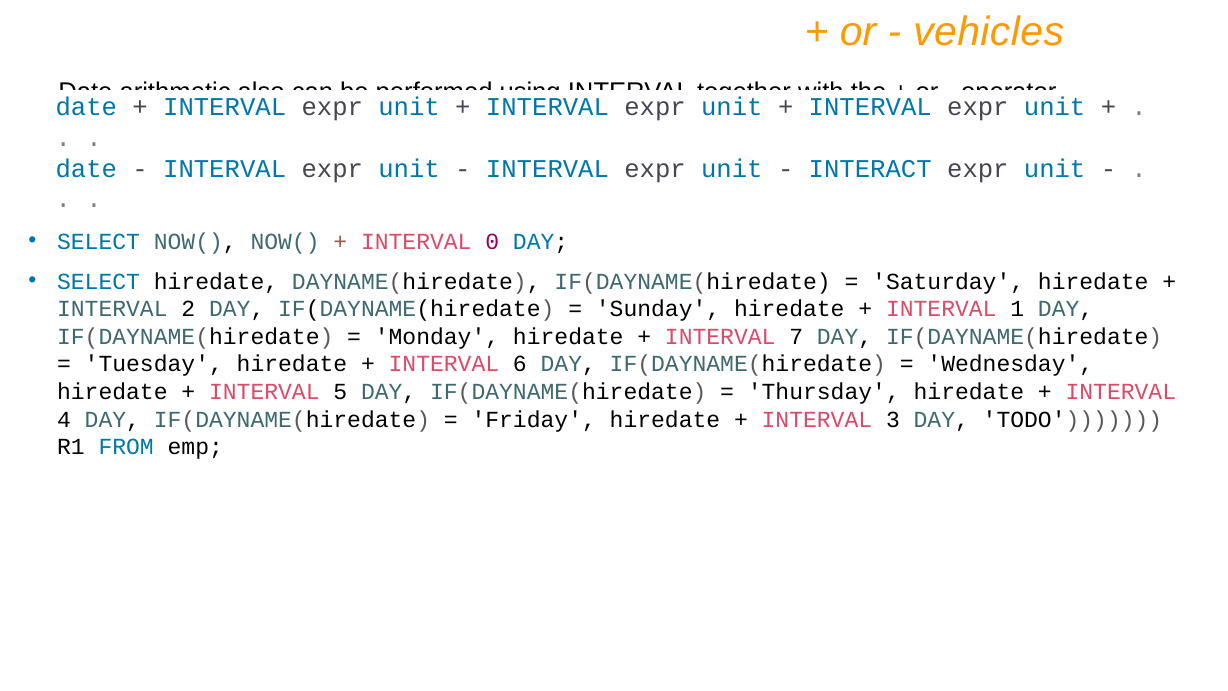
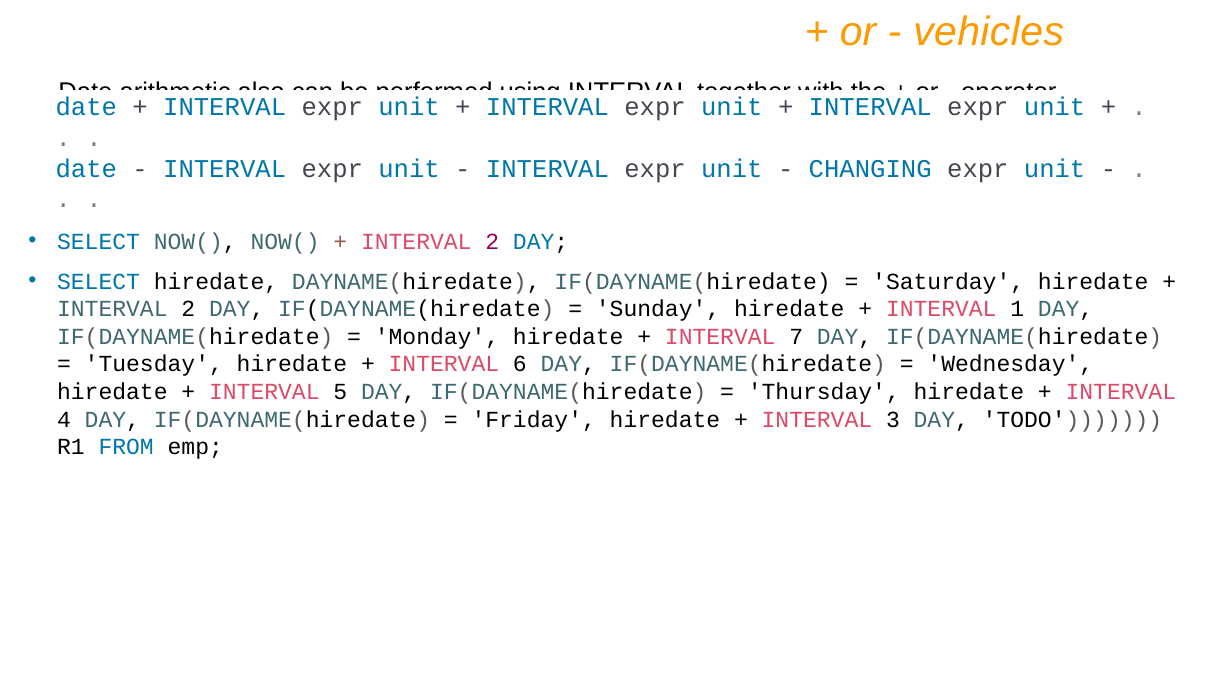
INTERACT: INTERACT -> CHANGING (870, 169)
0: 0 -> 2 (492, 241)
